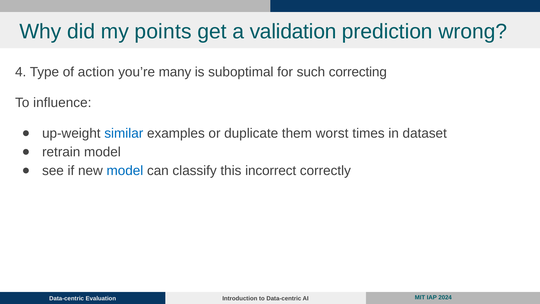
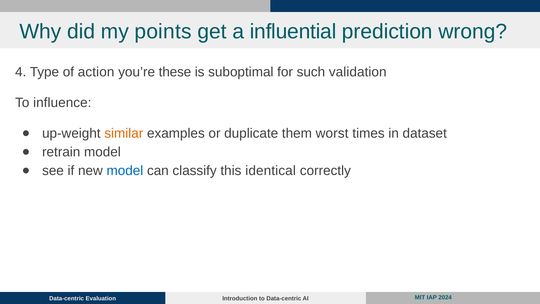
validation: validation -> influential (293, 31)
many: many -> these (175, 72)
correcting: correcting -> validation (358, 72)
similar colour: blue -> orange (124, 133)
incorrect: incorrect -> identical (271, 171)
